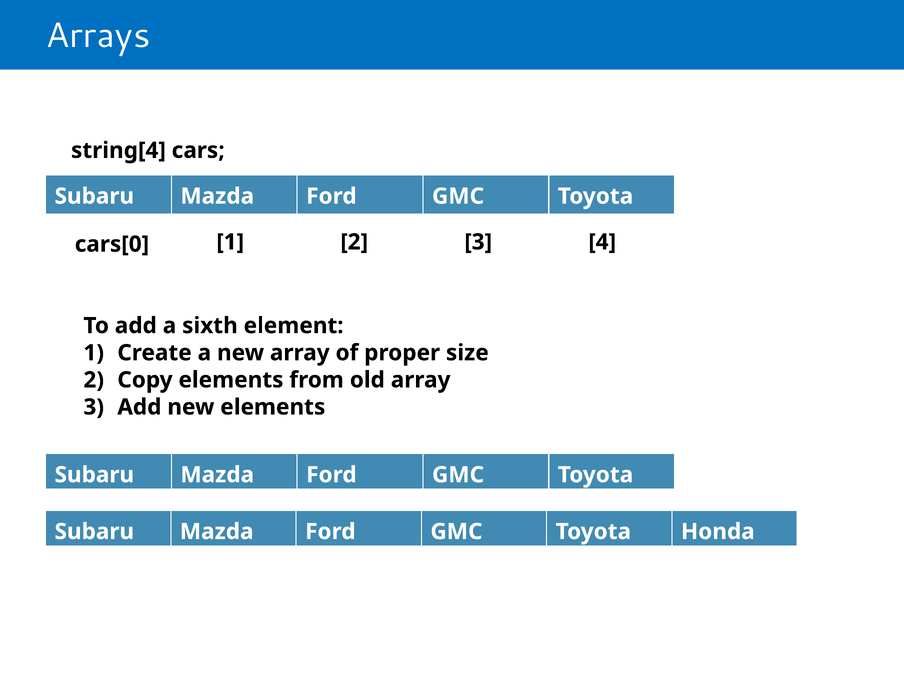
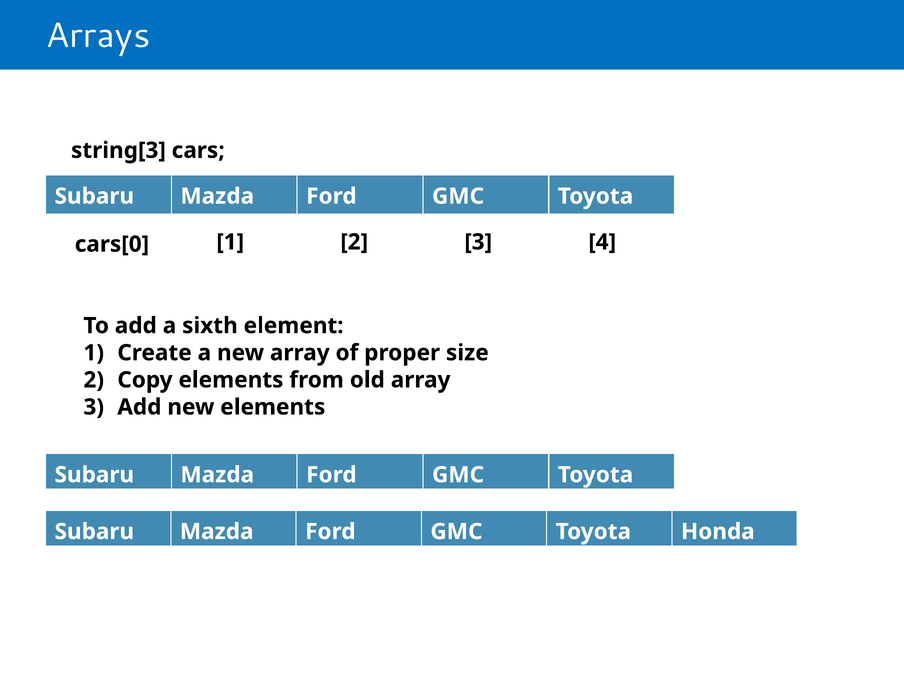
string[4: string[4 -> string[3 (118, 150)
